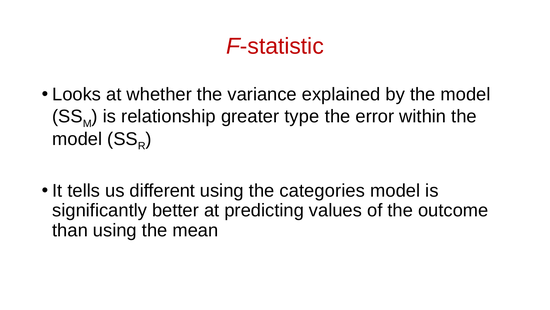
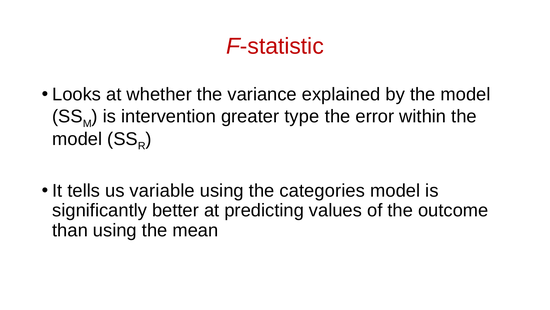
relationship: relationship -> intervention (169, 116)
different: different -> variable (162, 190)
